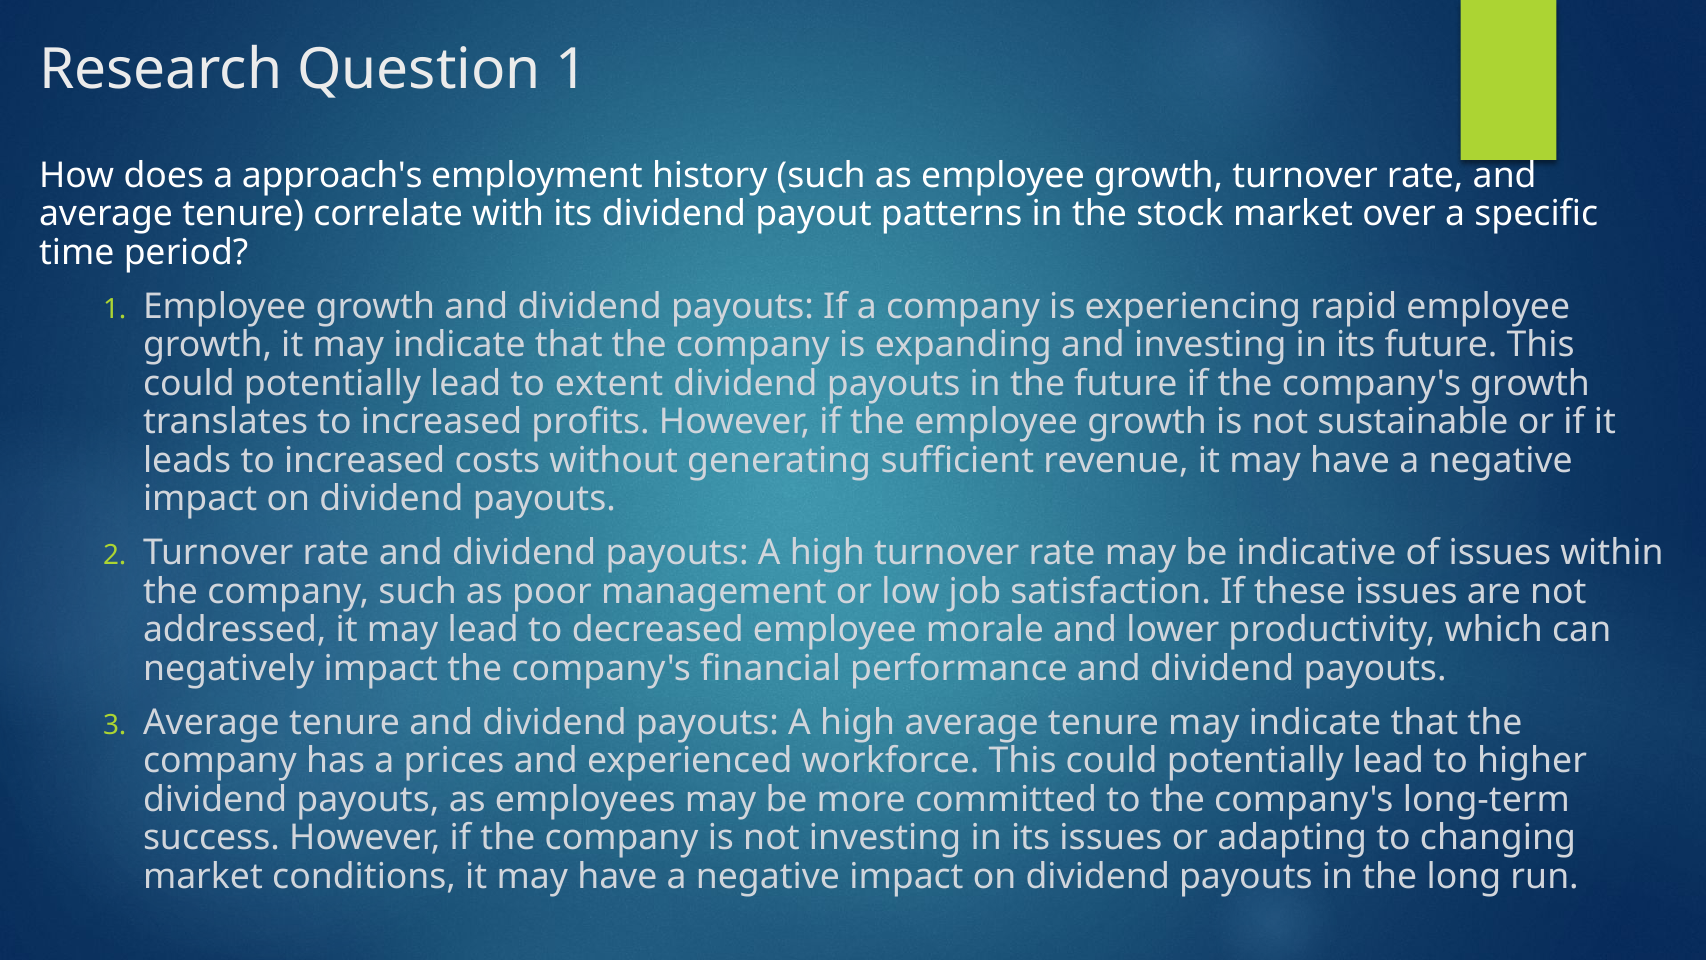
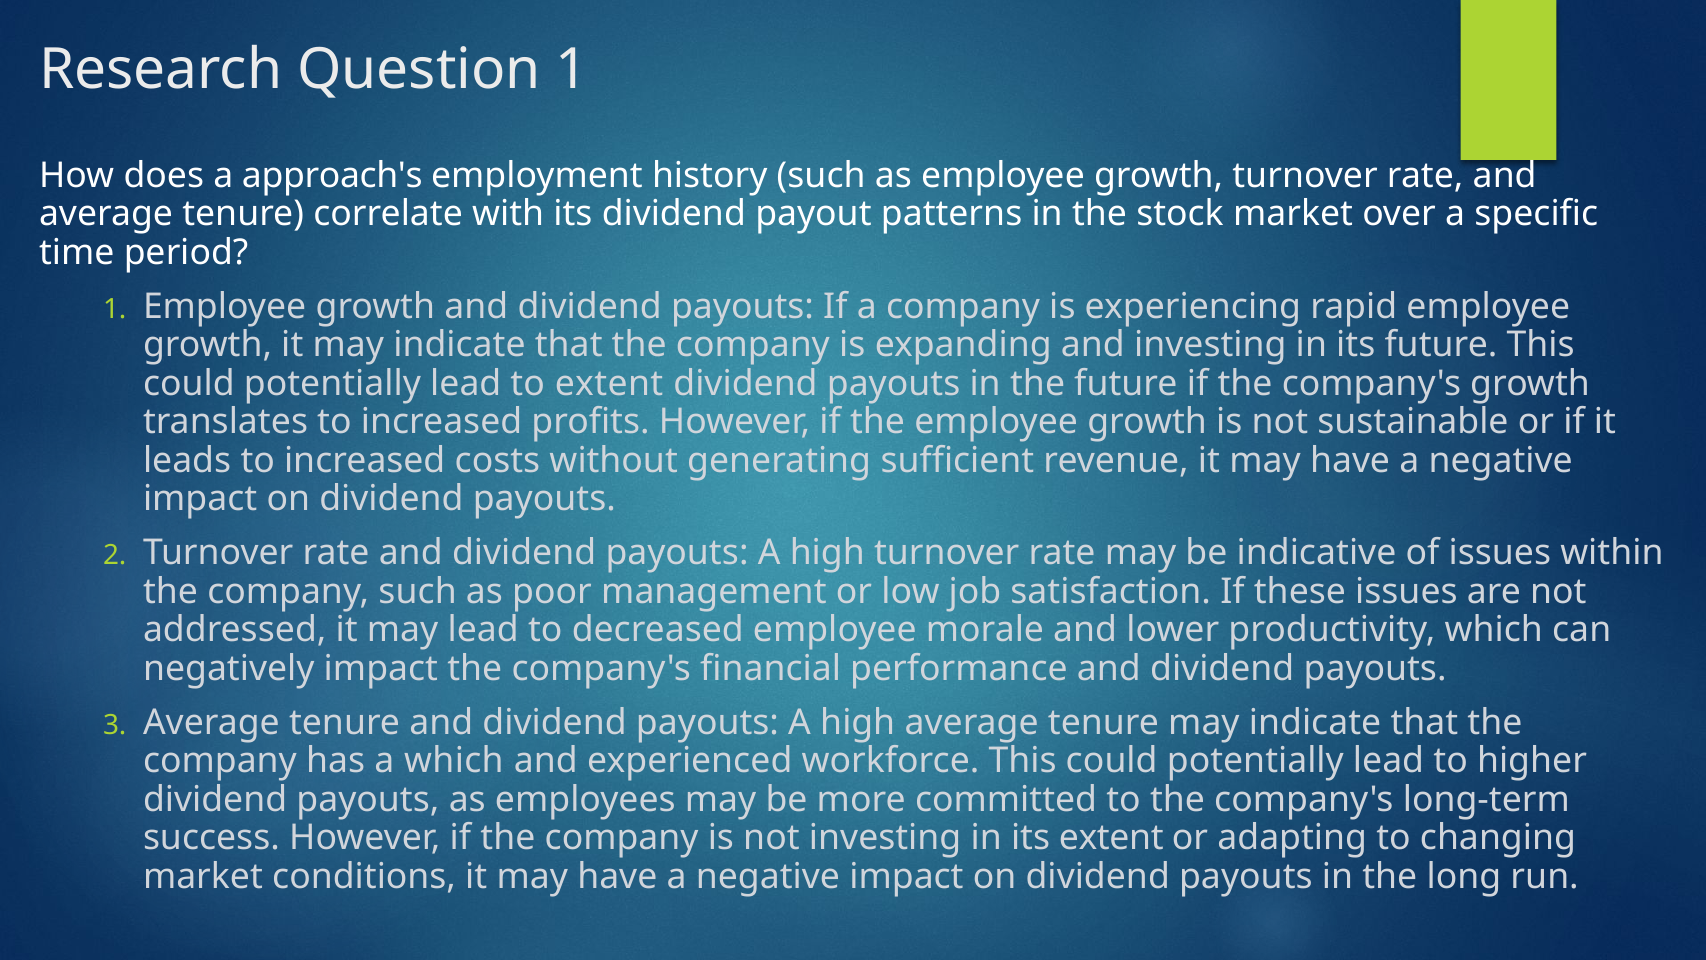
a prices: prices -> which (454, 761)
its issues: issues -> extent (1111, 838)
